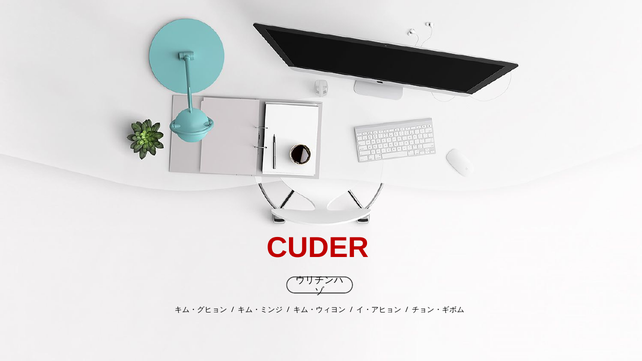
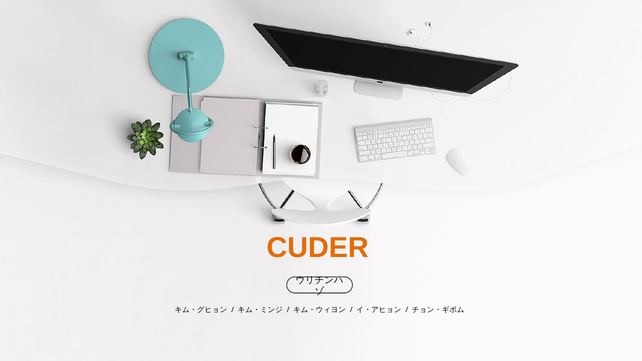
CUDER colour: red -> orange (318, 248)
